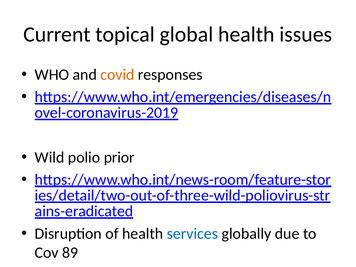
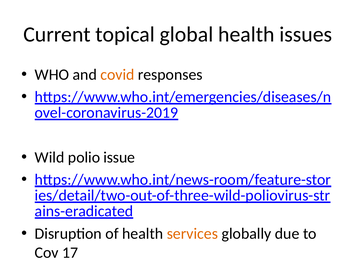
prior: prior -> issue (119, 157)
services colour: blue -> orange (192, 234)
89: 89 -> 17 (70, 253)
